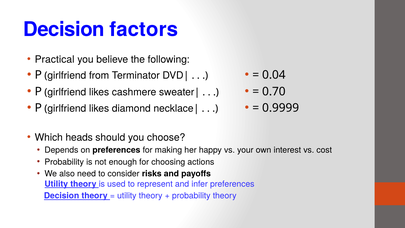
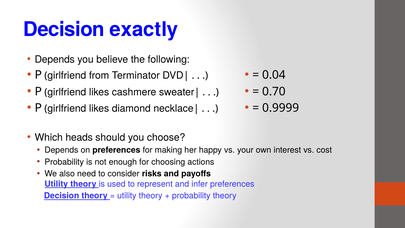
factors: factors -> exactly (144, 30)
Practical: Practical -> Depends (55, 59)
